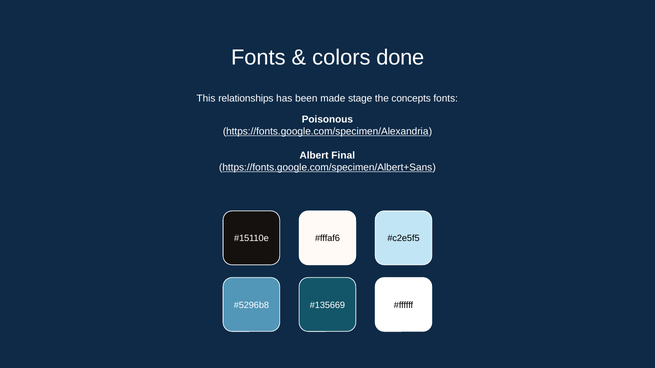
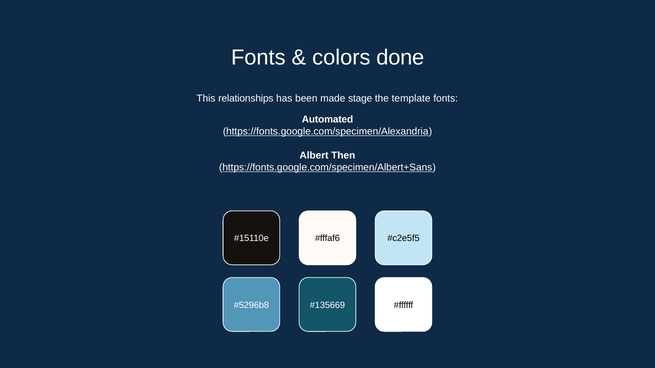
concepts: concepts -> template (411, 98)
Poisonous: Poisonous -> Automated (327, 119)
Final: Final -> Then (343, 156)
